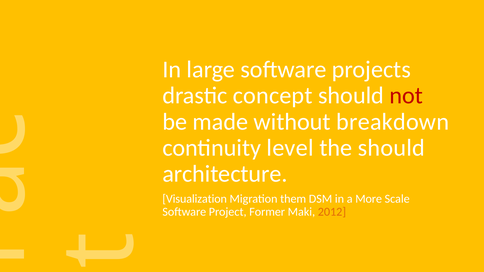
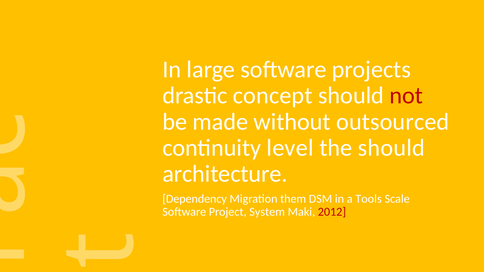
breakdown: breakdown -> outsourced (393, 122)
Visualization: Visualization -> Dependency (195, 199)
More: More -> Tools (369, 199)
Former: Former -> System (267, 212)
2012 colour: orange -> red (332, 212)
